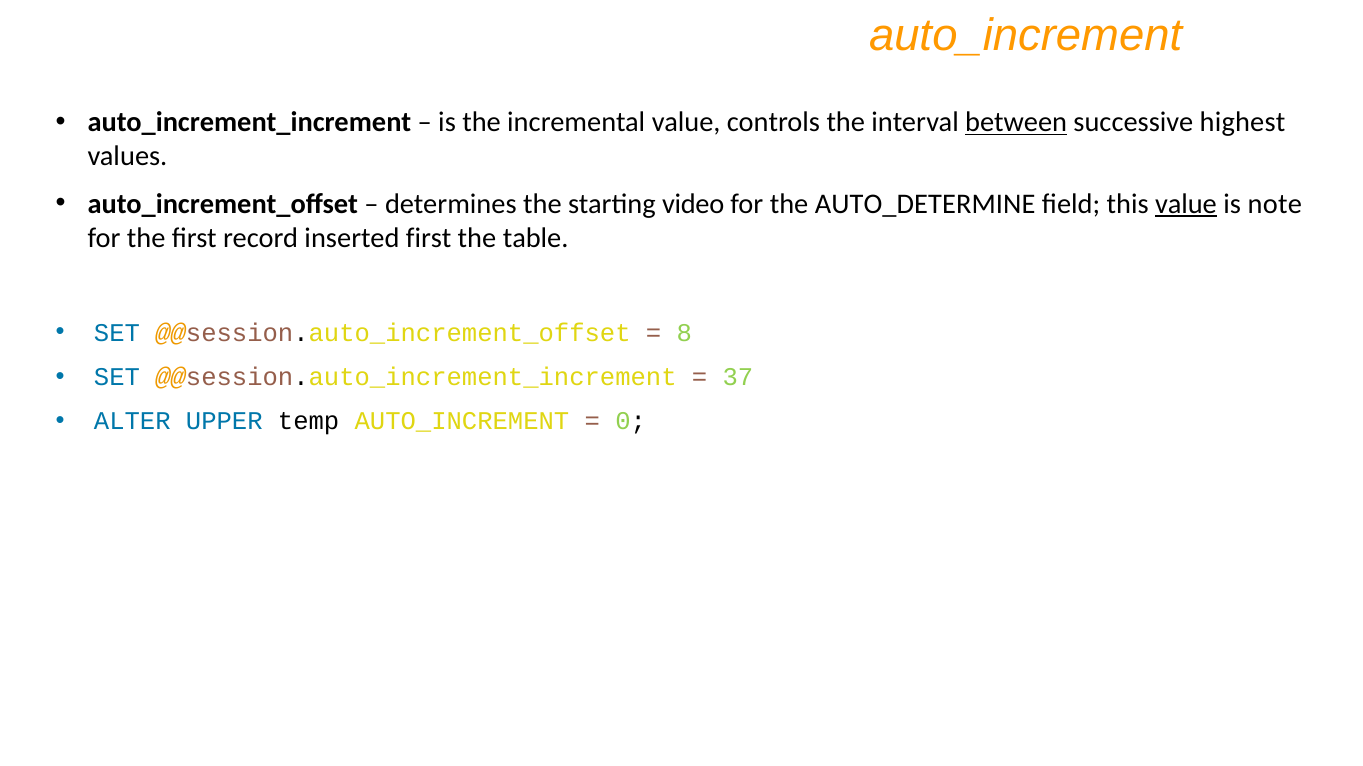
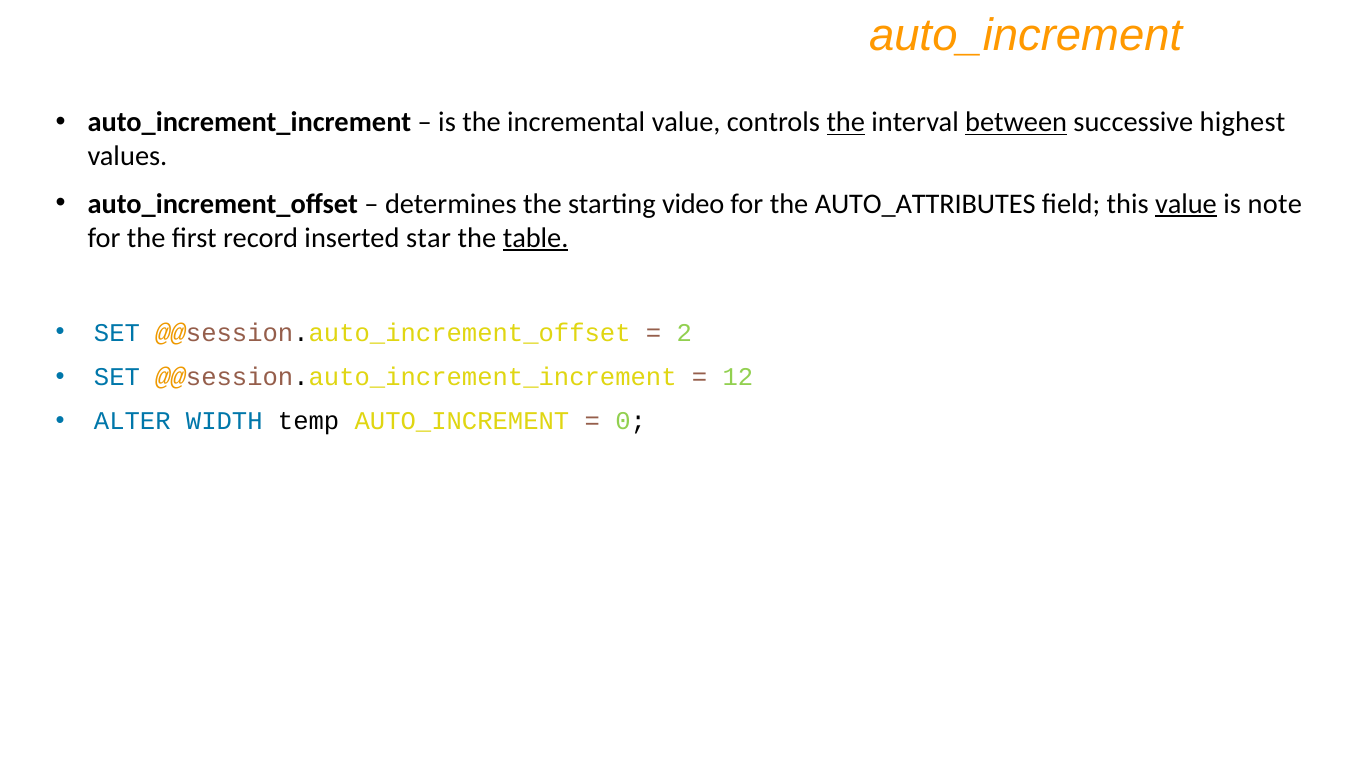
the underline: none -> present (846, 122)
AUTO_DETERMINE: AUTO_DETERMINE -> AUTO_ATTRIBUTES (925, 204)
inserted first: first -> star (429, 238)
table underline: none -> present (536, 238)
8: 8 -> 2 (684, 333)
37: 37 -> 12 (738, 377)
UPPER: UPPER -> WIDTH (224, 422)
